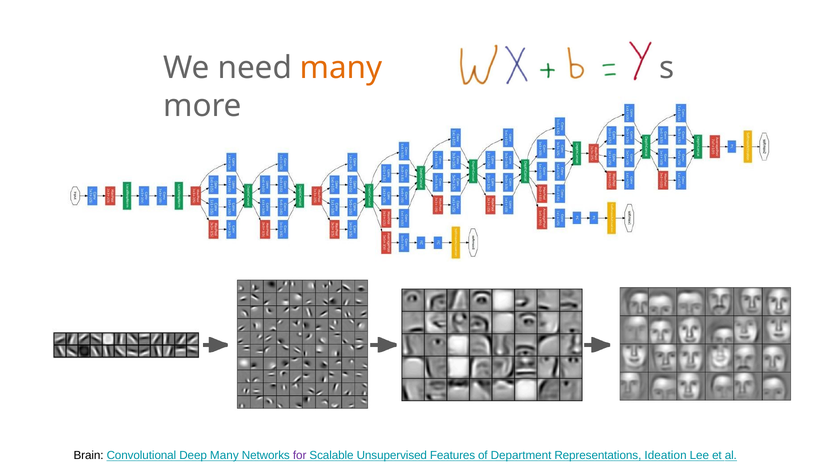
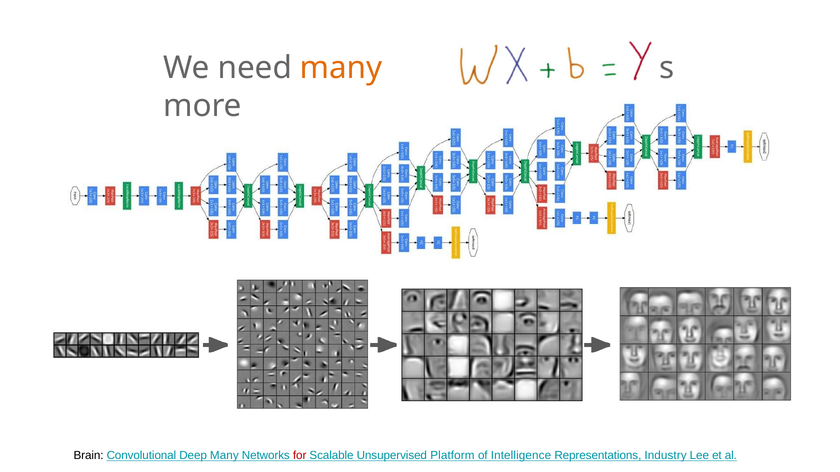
for colour: purple -> red (300, 456)
Features: Features -> Platform (452, 456)
Department: Department -> Intelligence (521, 456)
Ideation: Ideation -> Industry (666, 456)
